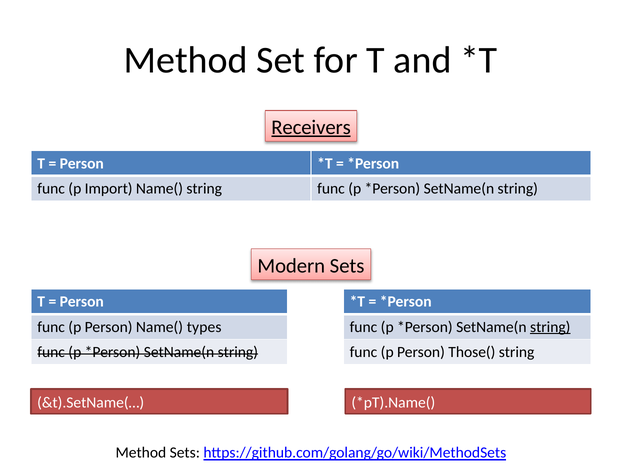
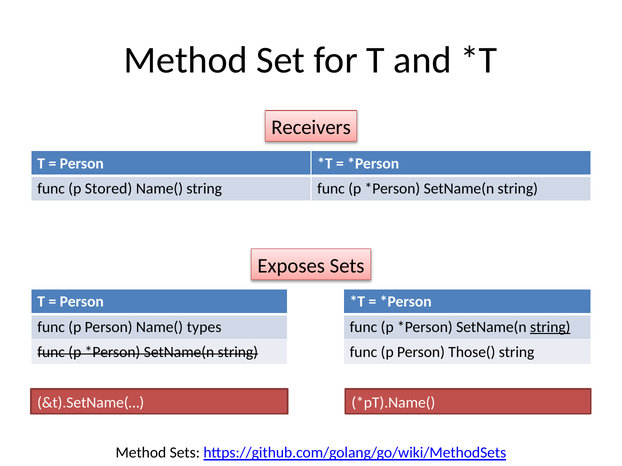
Receivers underline: present -> none (311, 128)
Import: Import -> Stored (109, 189)
Modern: Modern -> Exposes (291, 266)
